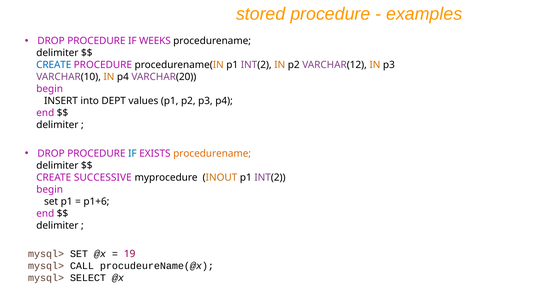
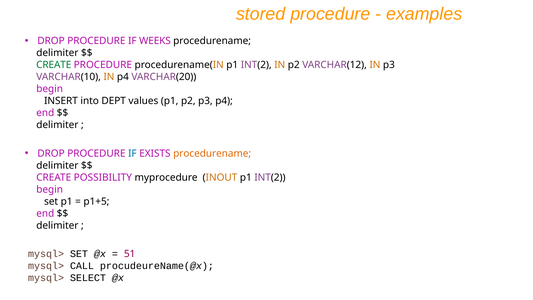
CREATE colour: blue -> green (54, 65)
SUCCESSIVE: SUCCESSIVE -> POSSIBILITY (103, 177)
p1+6: p1+6 -> p1+5 (96, 201)
19: 19 -> 51 (130, 254)
